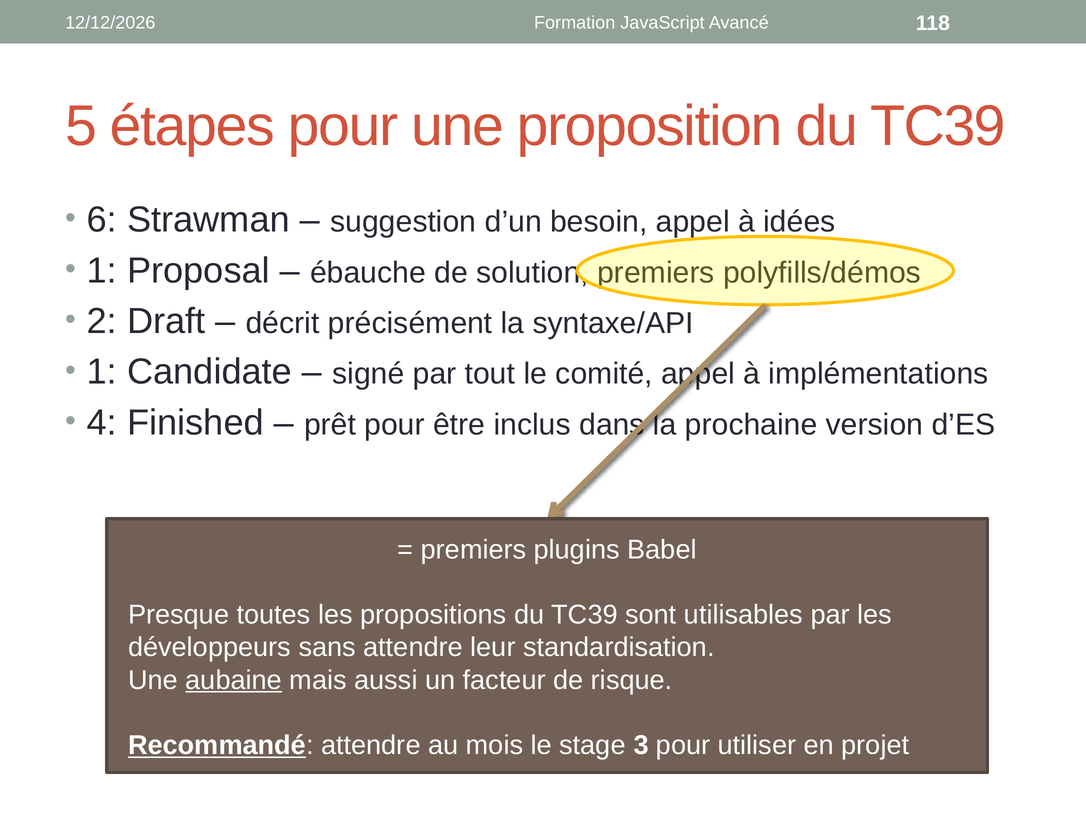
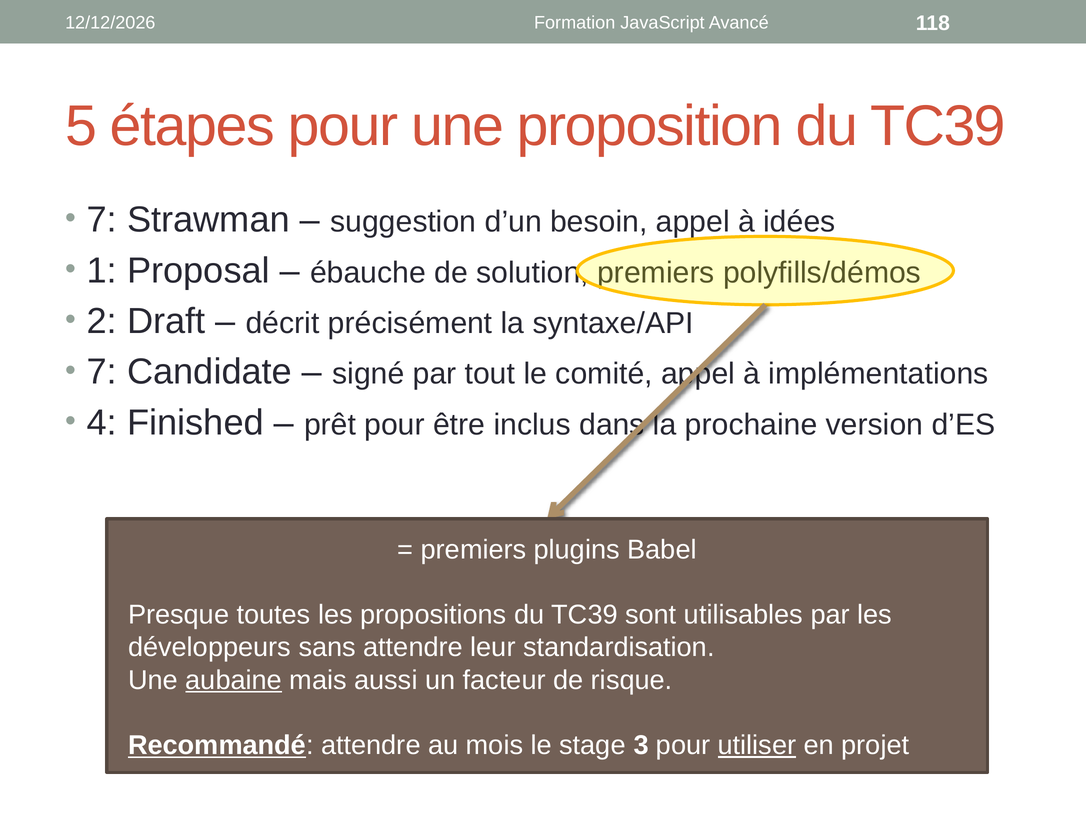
6: 6 -> 7 (102, 220)
1: 1 -> 7 (102, 372)
utiliser underline: none -> present (757, 745)
